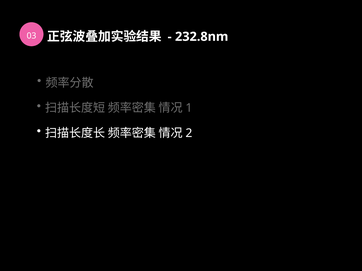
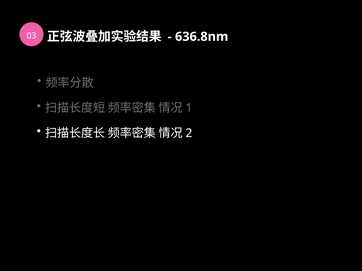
232.8nm: 232.8nm -> 636.8nm (202, 37)
